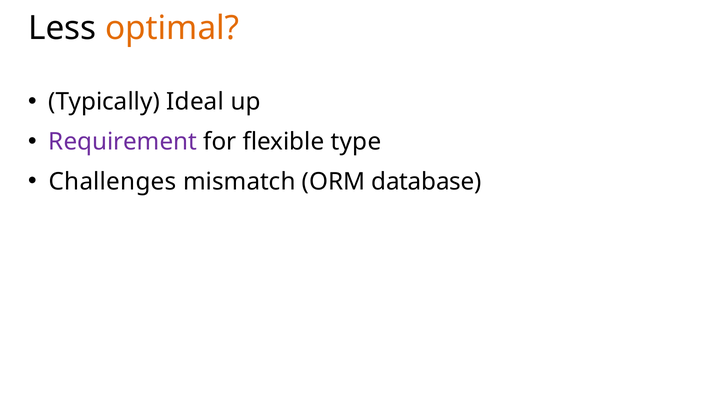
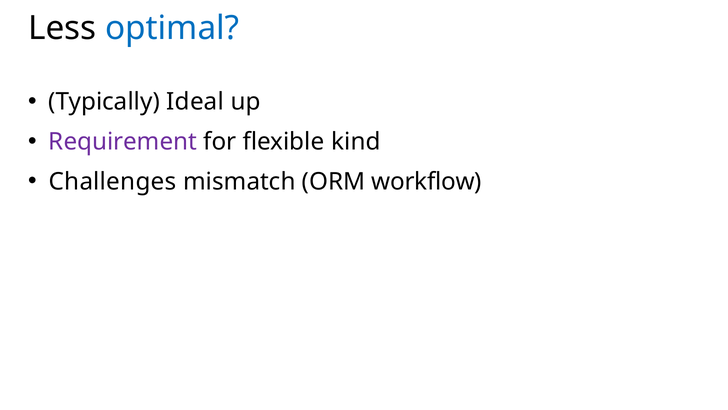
optimal colour: orange -> blue (172, 28)
type: type -> kind (356, 142)
database: database -> workflow (426, 181)
